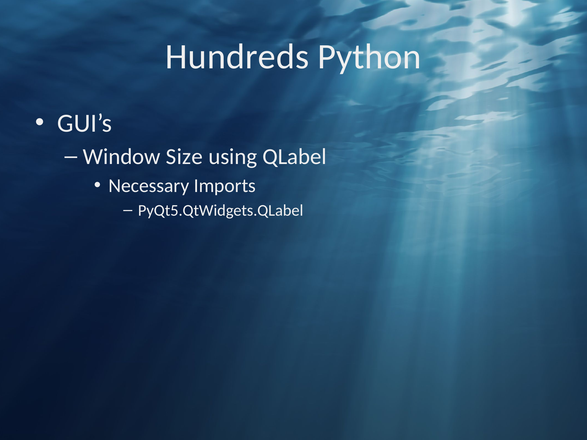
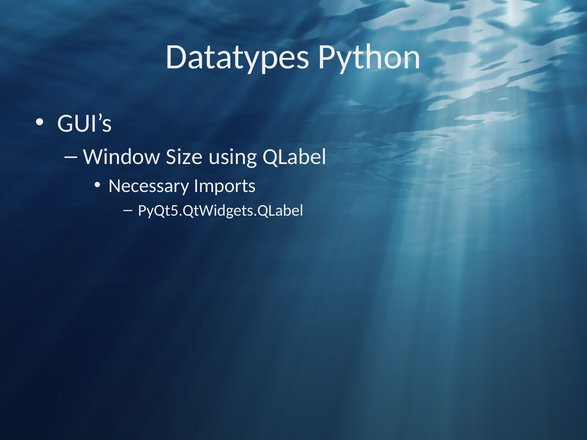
Hundreds: Hundreds -> Datatypes (238, 57)
